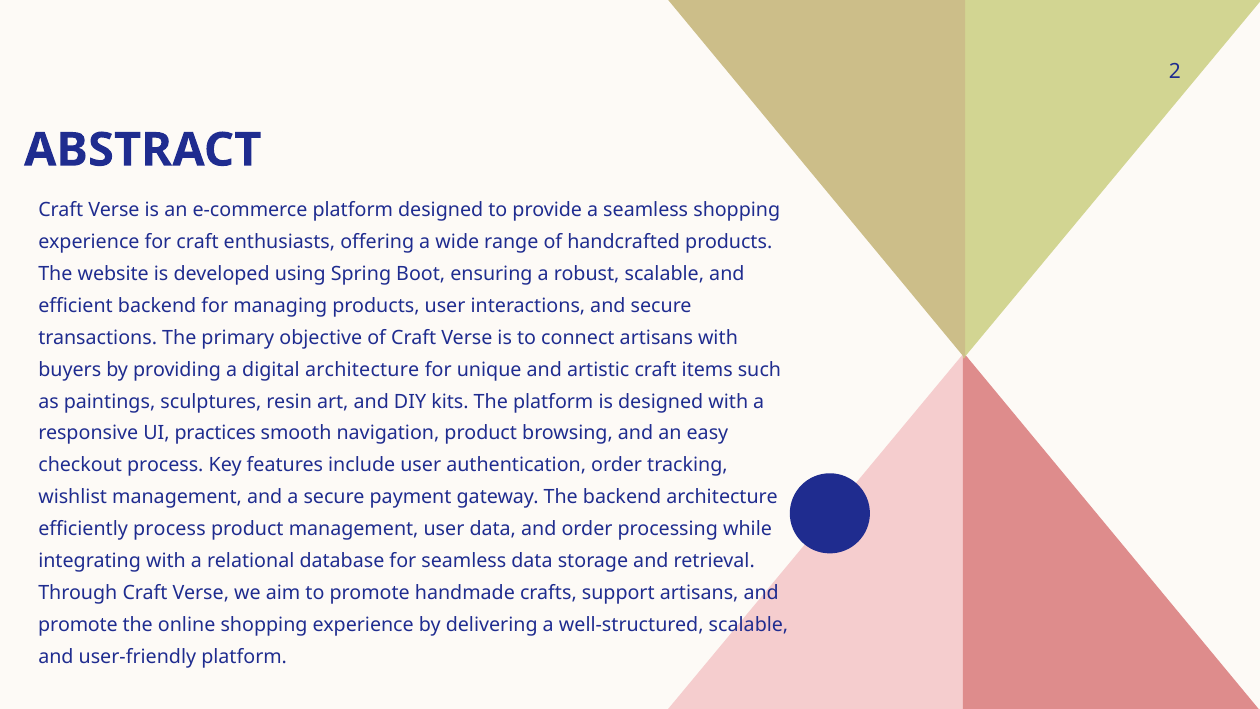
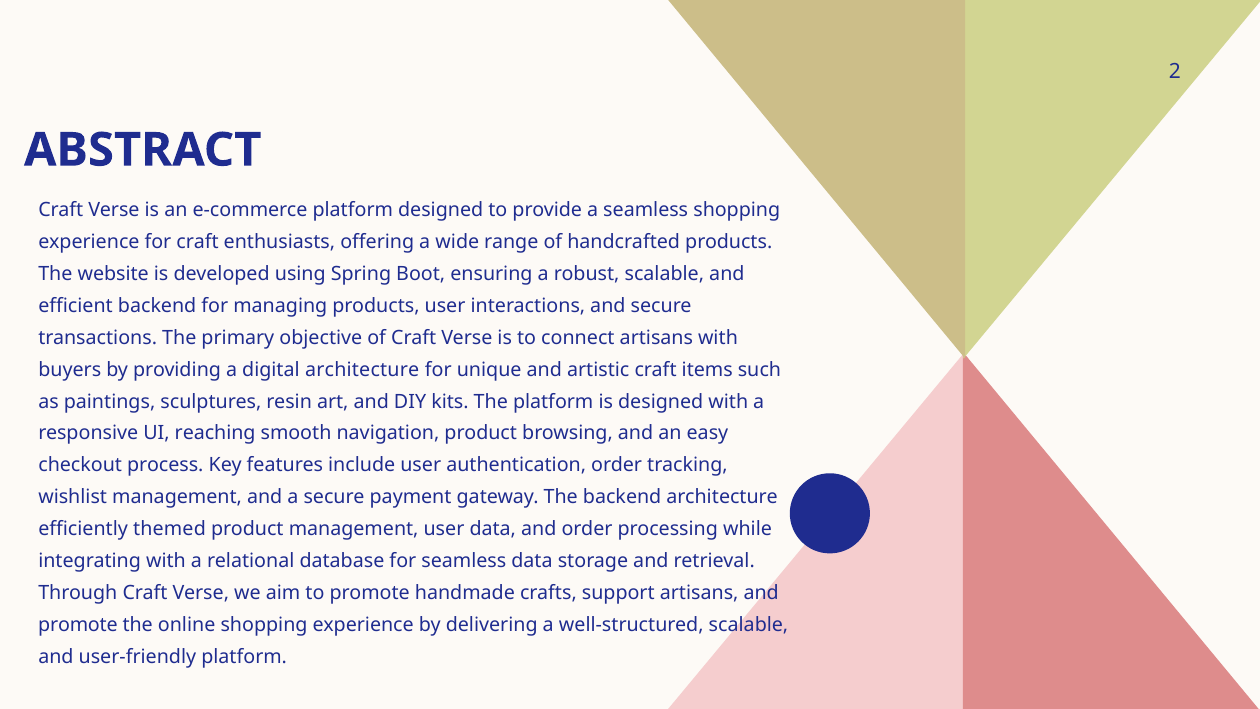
practices: practices -> reaching (215, 433)
efficiently process: process -> themed (169, 529)
